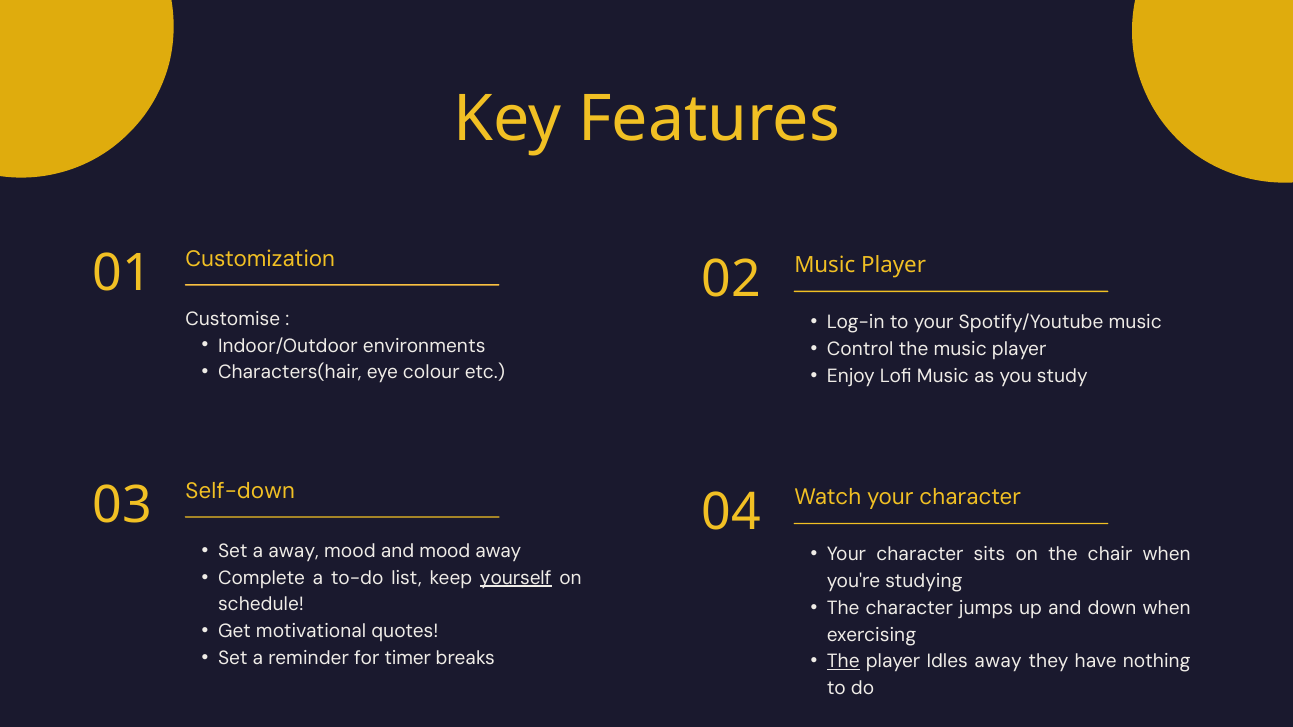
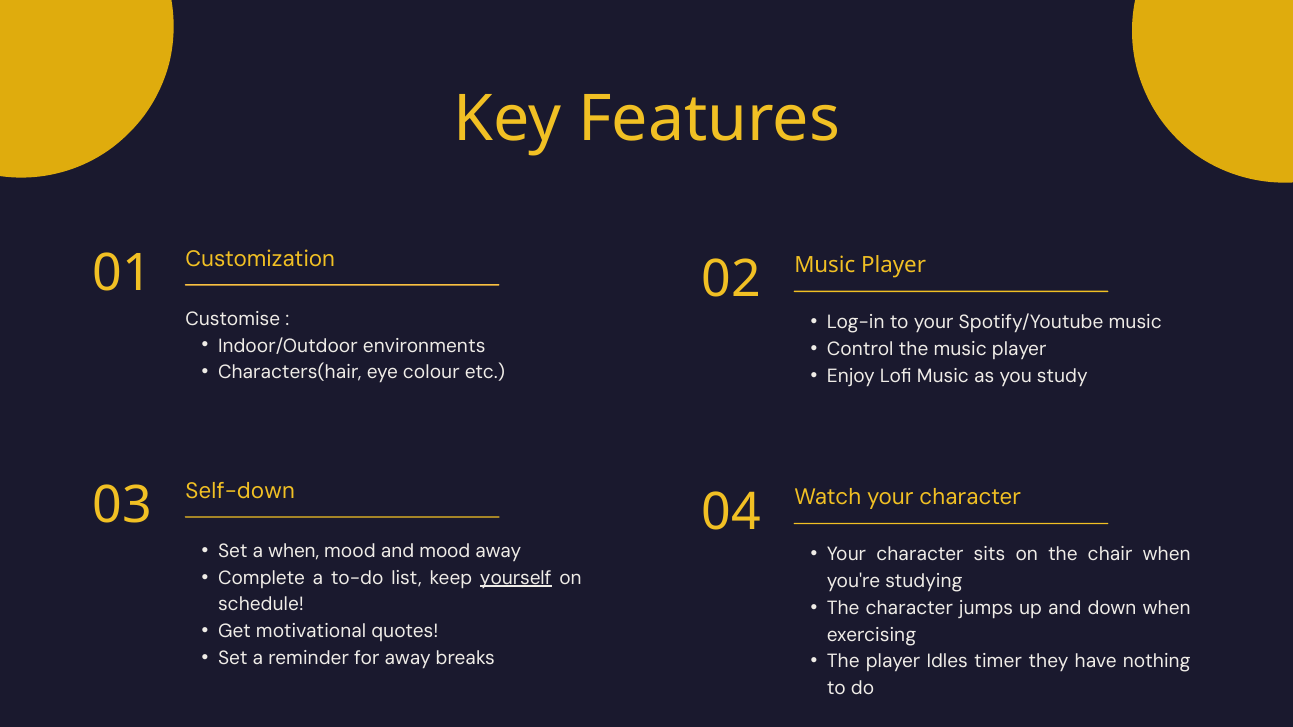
a away: away -> when (294, 551)
for timer: timer -> away (408, 659)
The underline: present -> none (843, 662)
Idles away: away -> timer (998, 662)
